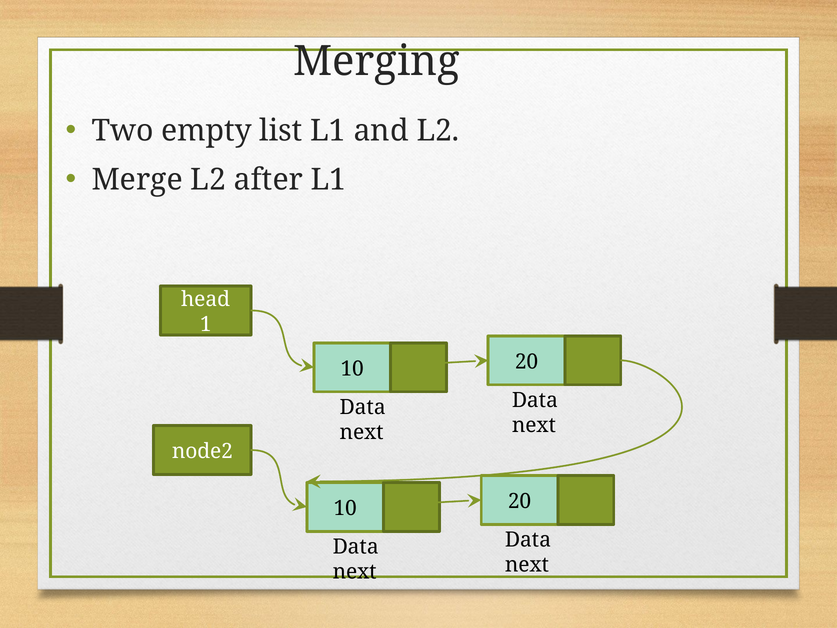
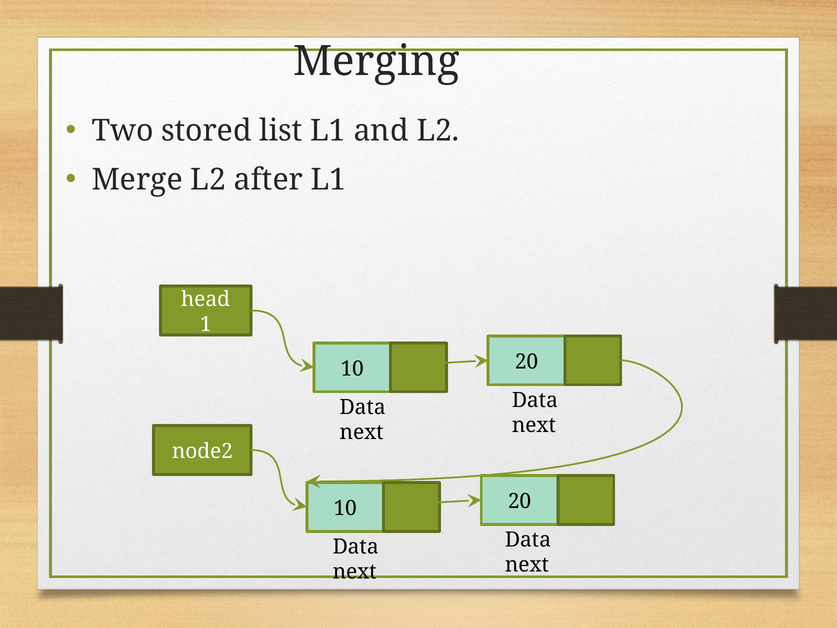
empty: empty -> stored (206, 131)
